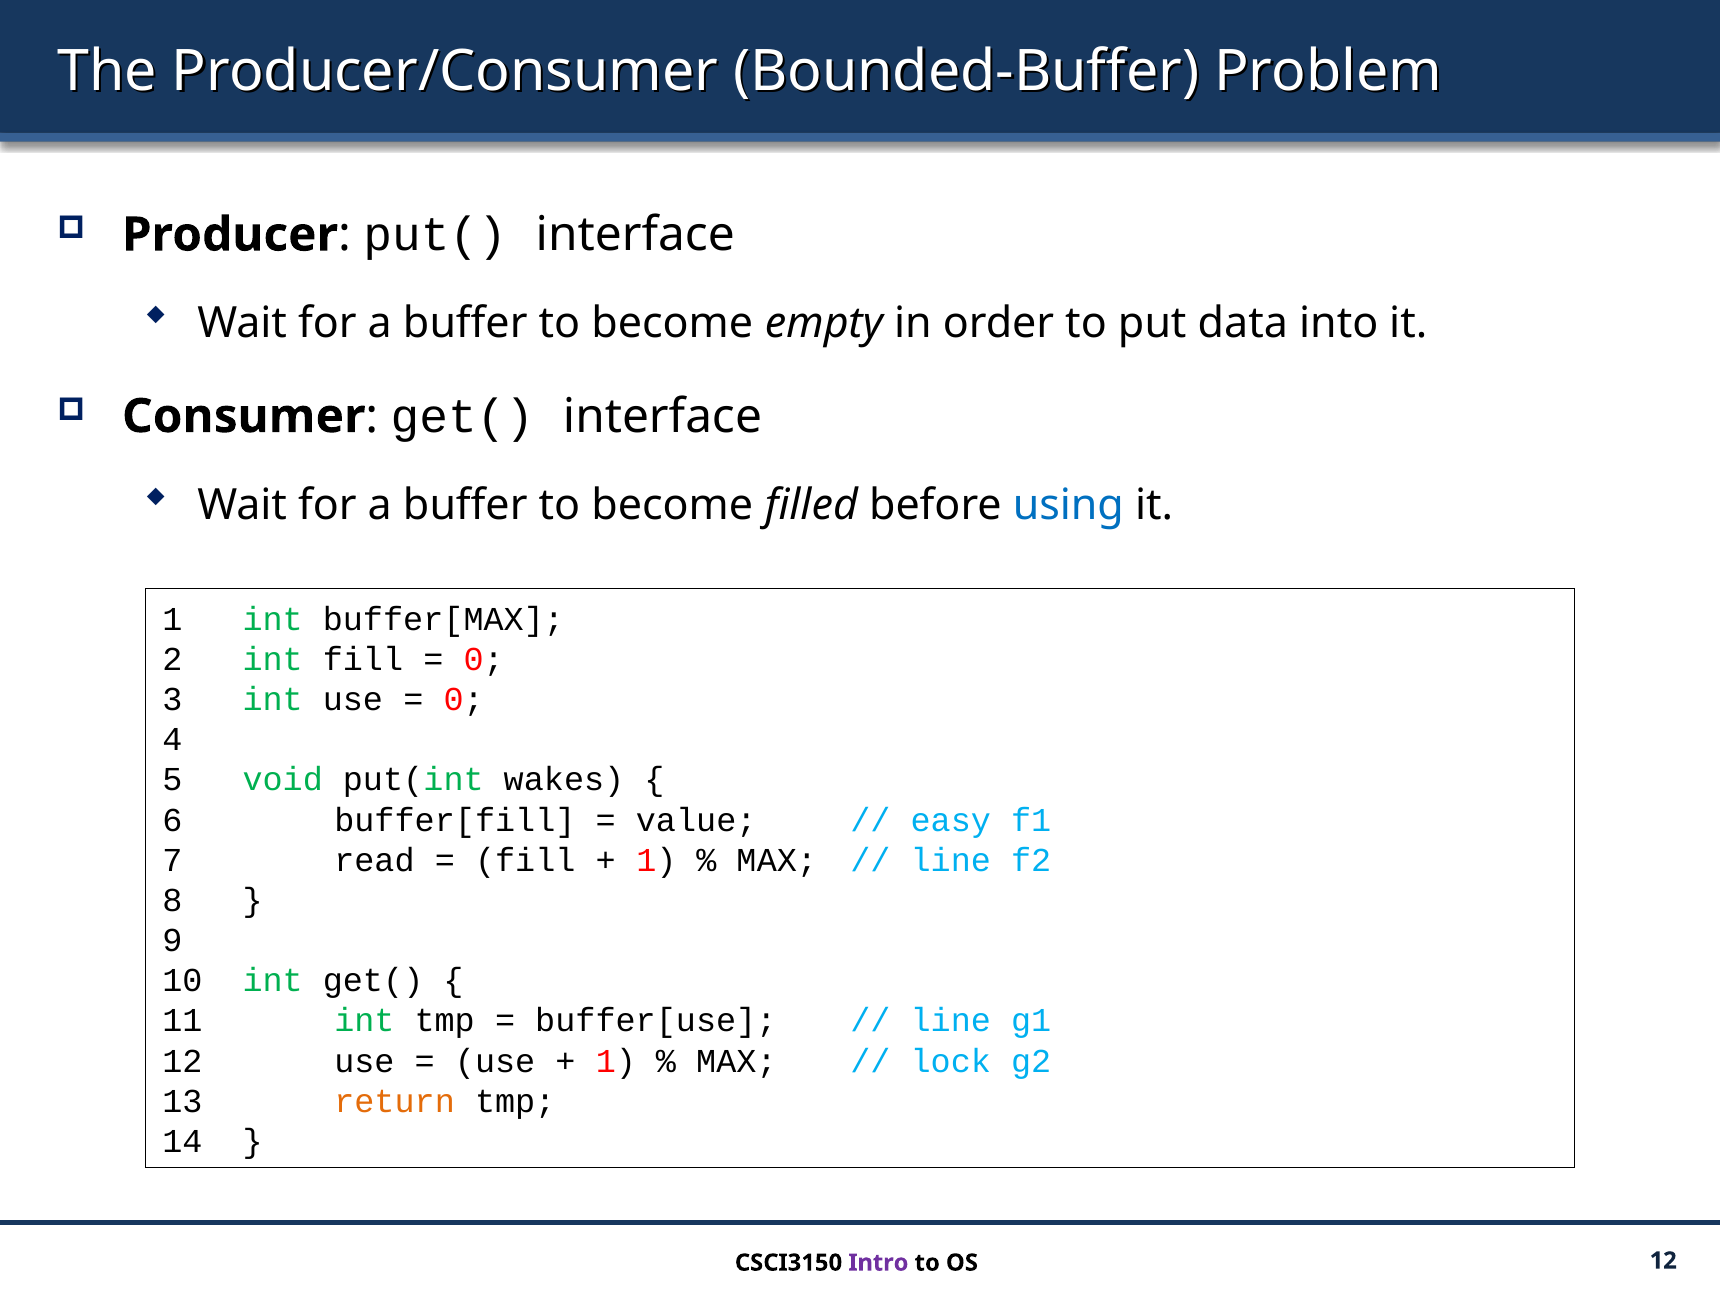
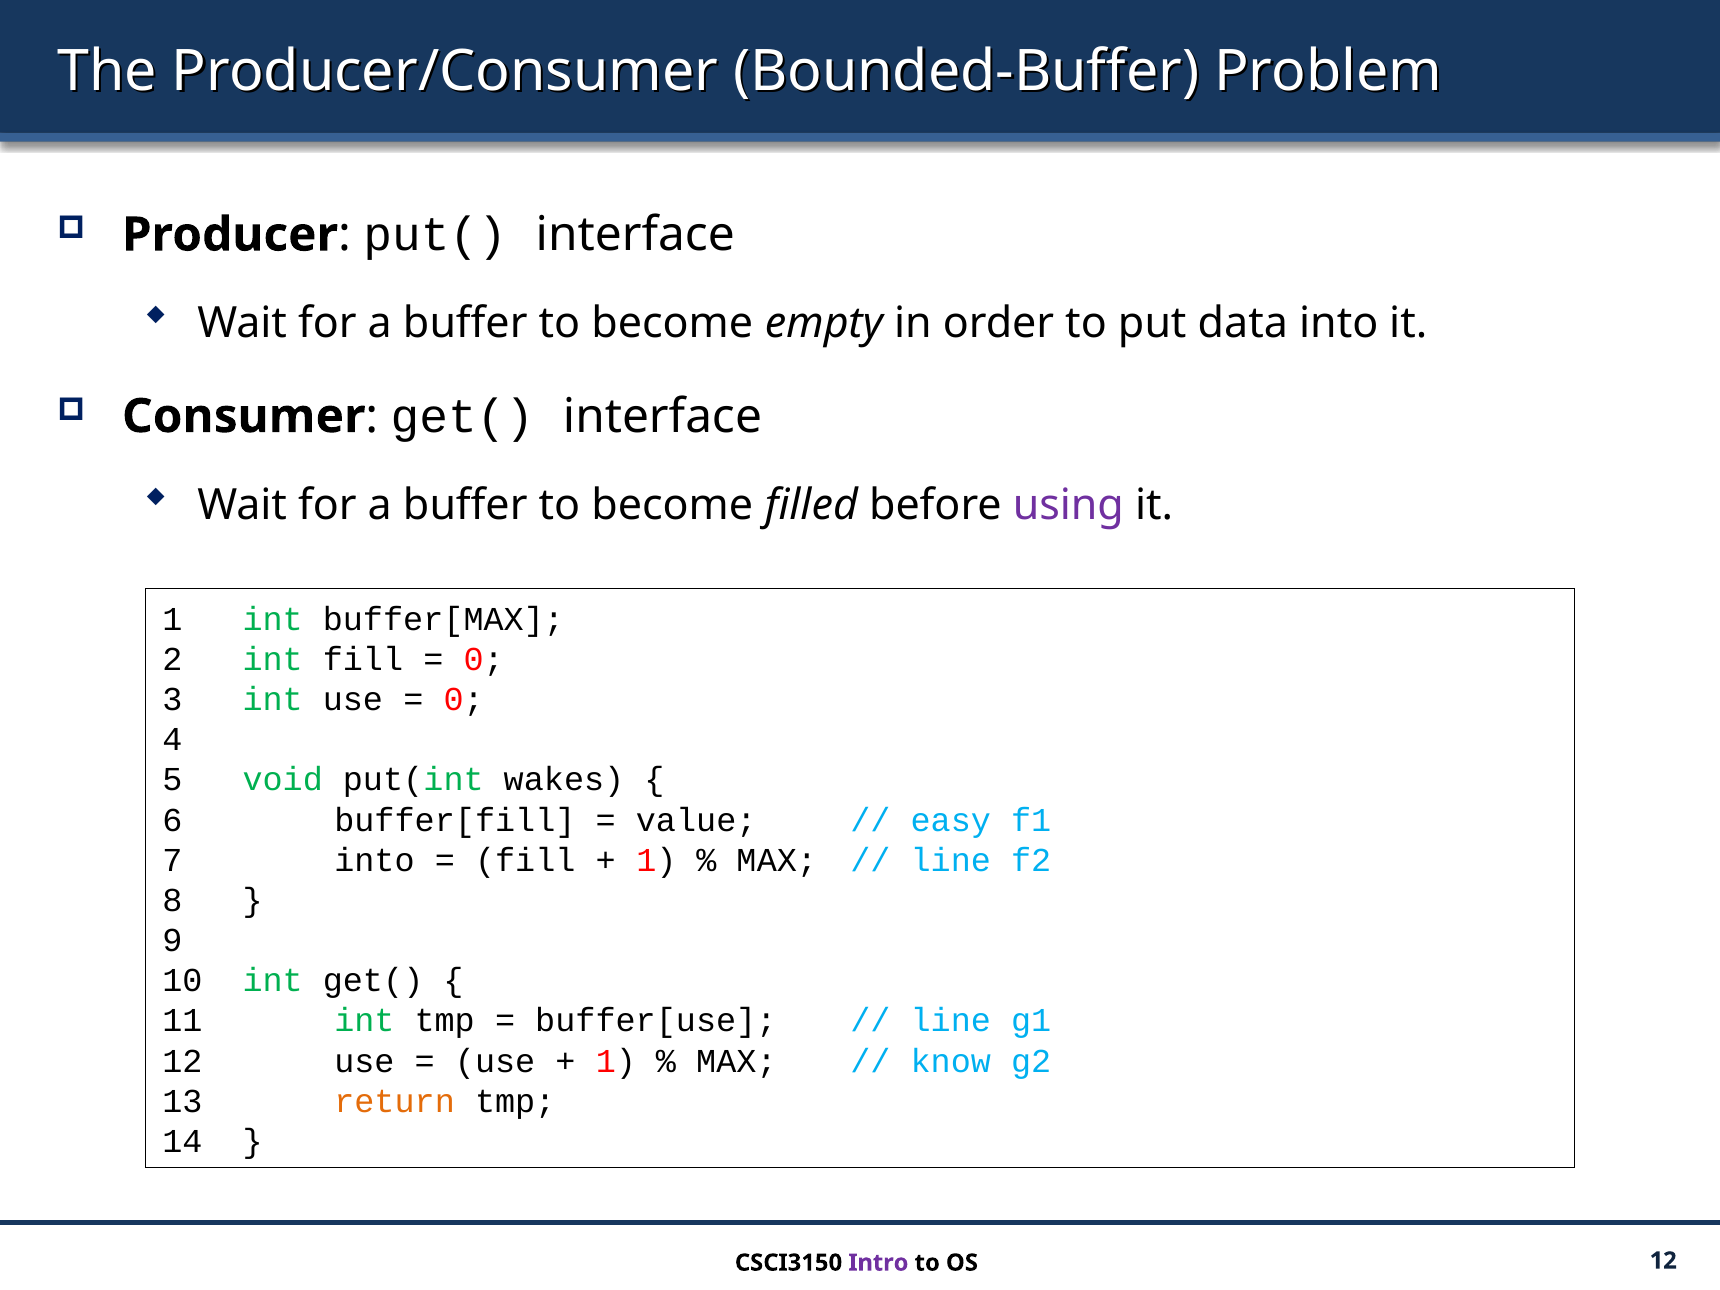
using colour: blue -> purple (1068, 505)
7 read: read -> into (375, 860)
lock: lock -> know (951, 1061)
